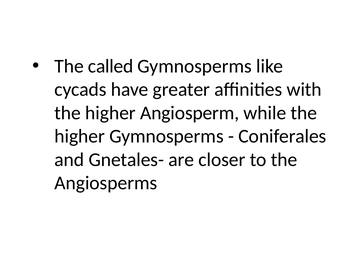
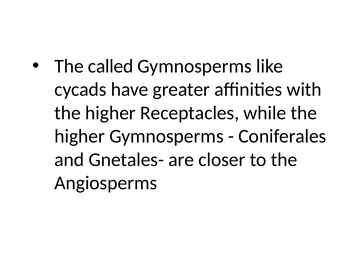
Angiosperm: Angiosperm -> Receptacles (190, 113)
